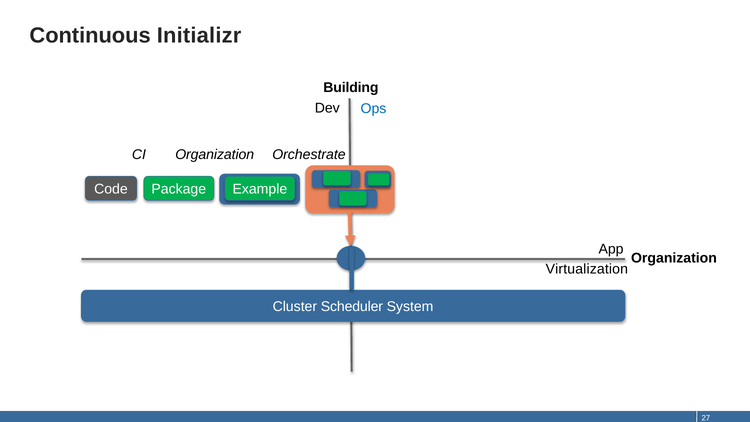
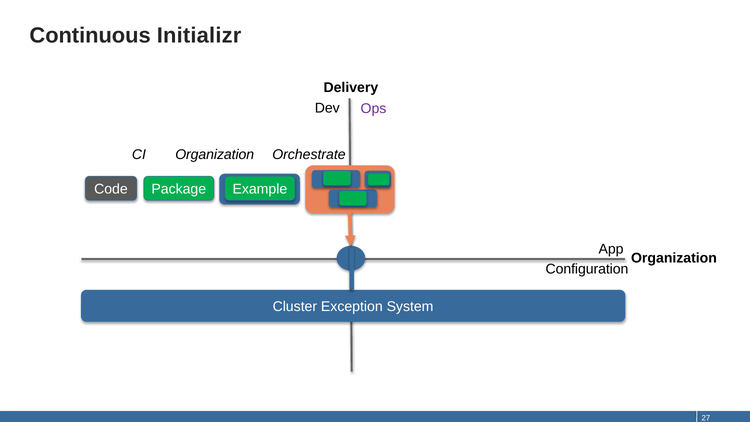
Building: Building -> Delivery (351, 88)
Ops colour: blue -> purple (373, 108)
Virtualization: Virtualization -> Configuration (587, 269)
Scheduler: Scheduler -> Exception (352, 307)
